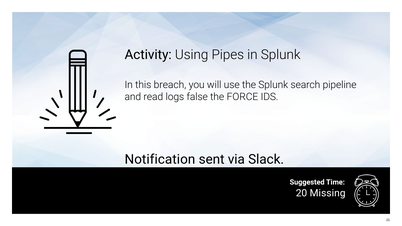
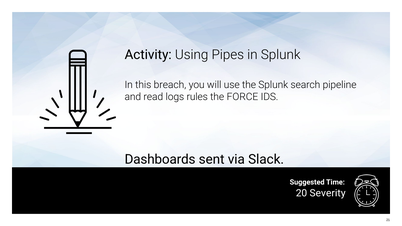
false: false -> rules (197, 97)
Notification: Notification -> Dashboards (160, 159)
Missing: Missing -> Severity (328, 193)
